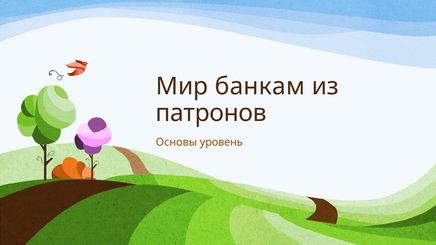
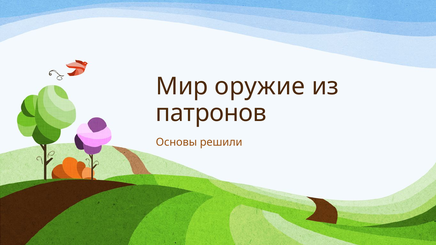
банкам: банкам -> оружие (260, 87)
уровень: уровень -> решили (221, 142)
